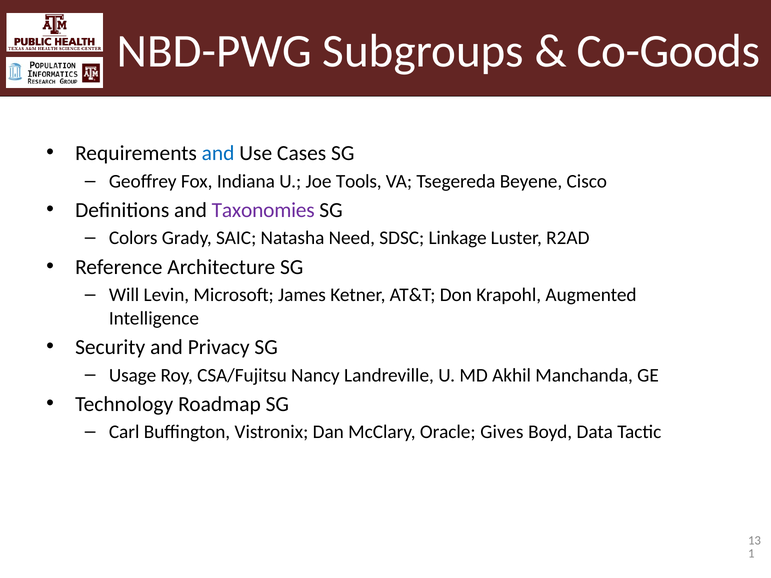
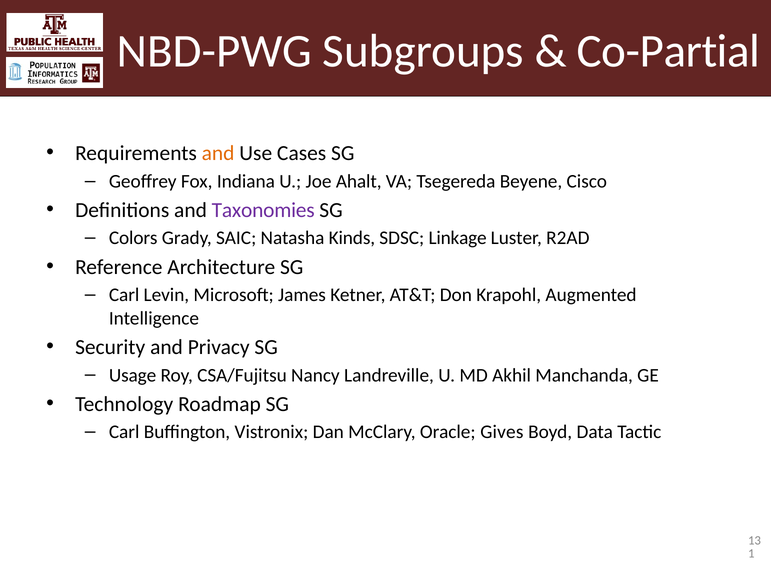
Co-Goods: Co-Goods -> Co-Partial (668, 51)
and colour: blue -> orange (218, 153)
Tools: Tools -> Ahalt (359, 181)
Need: Need -> Kinds (352, 238)
Will: Will -> Carl (124, 295)
